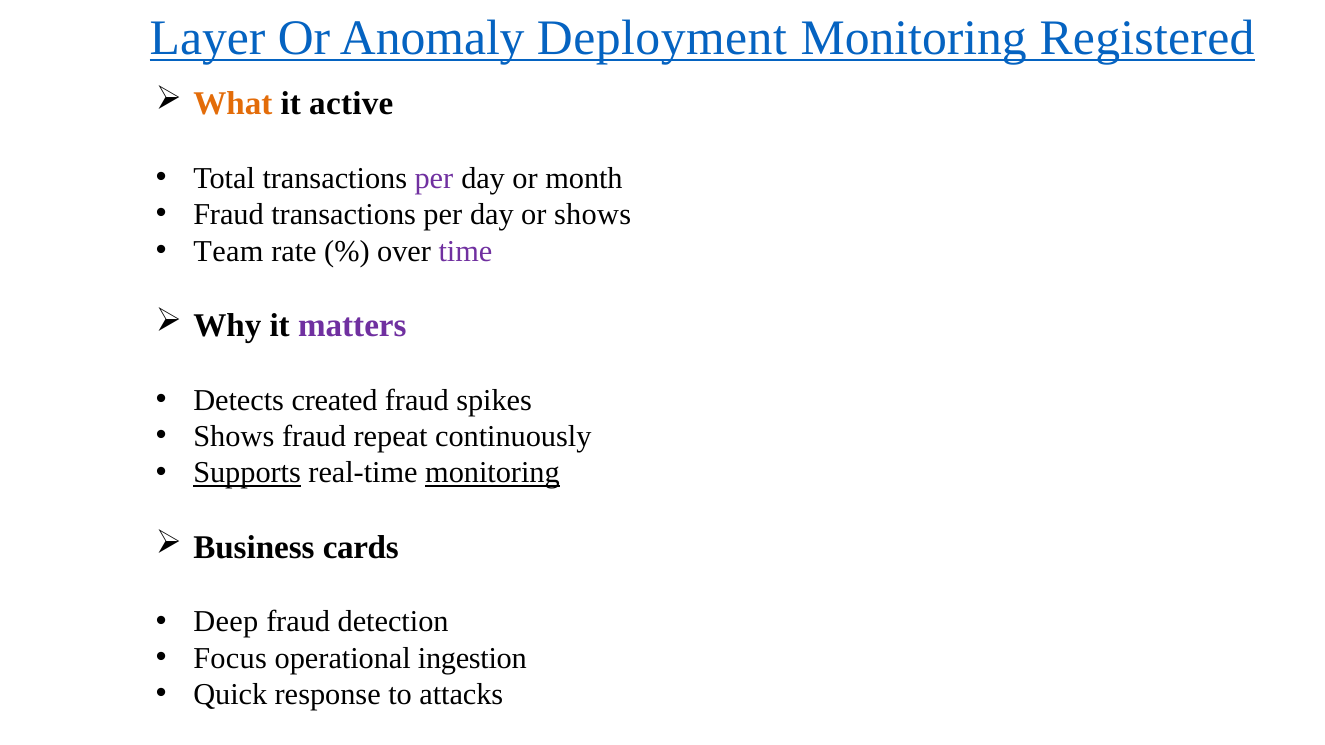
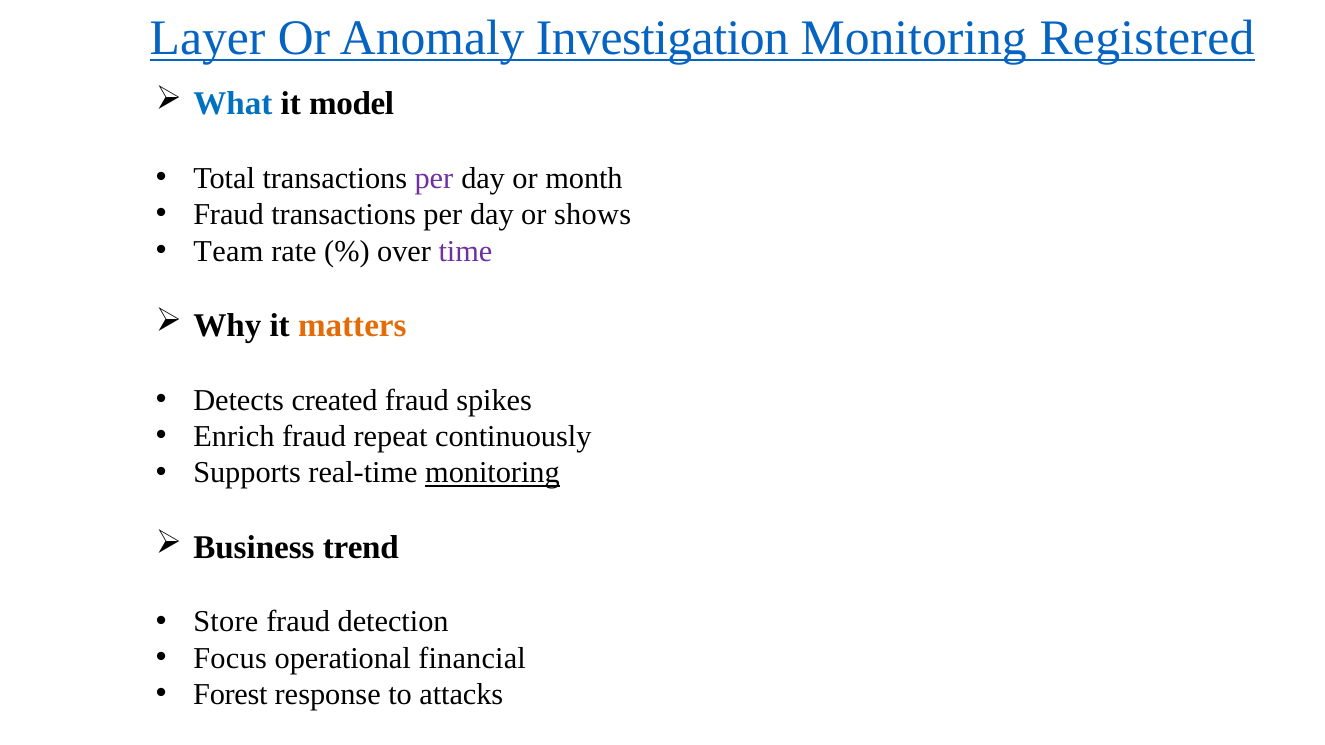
Deployment: Deployment -> Investigation (662, 38)
What colour: orange -> blue (233, 104)
active: active -> model (352, 104)
matters colour: purple -> orange (352, 326)
Shows: Shows -> Enrich (234, 437)
Supports underline: present -> none (247, 473)
cards: cards -> trend (361, 548)
Deep: Deep -> Store (226, 622)
ingestion: ingestion -> financial (472, 658)
Quick: Quick -> Forest (230, 695)
